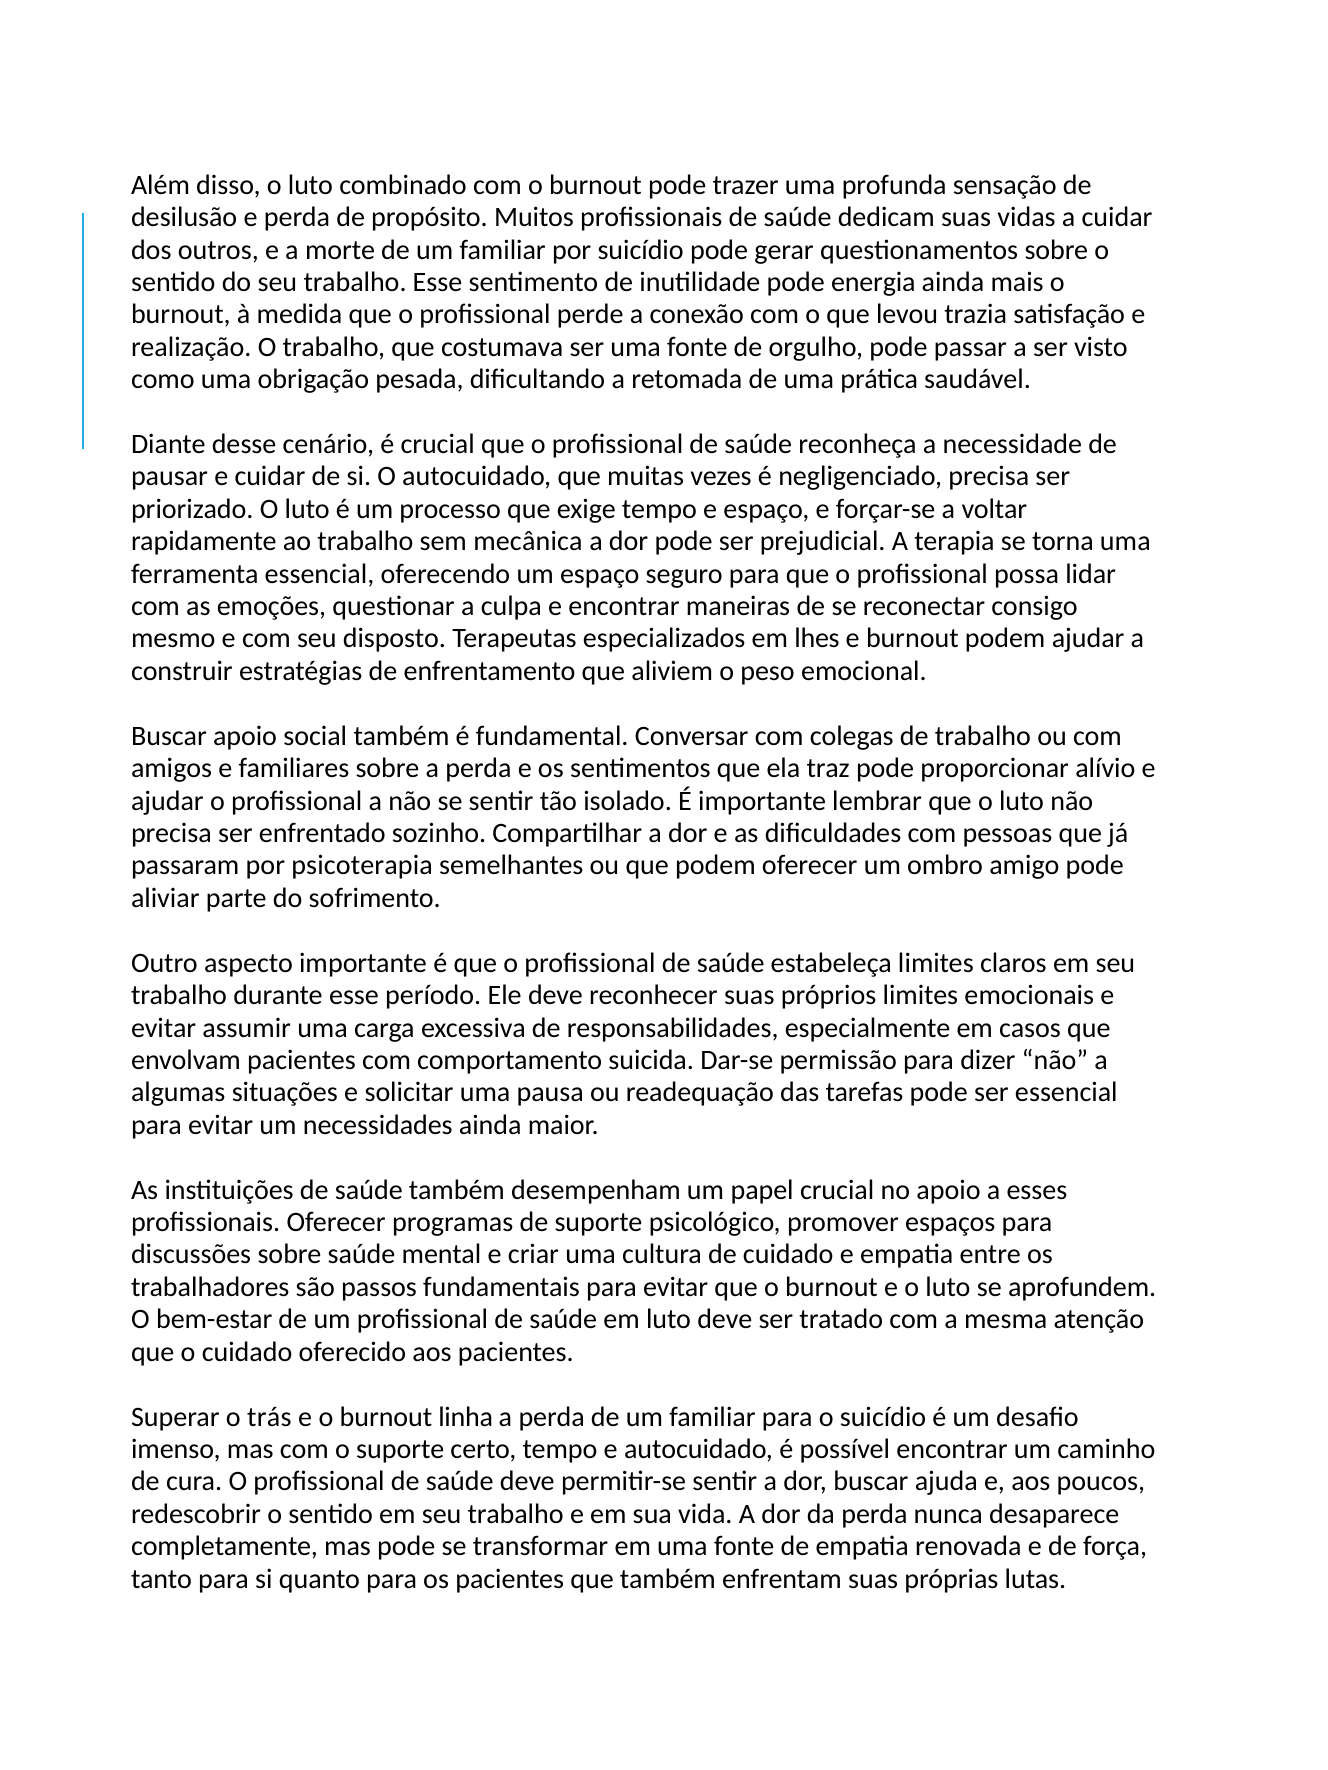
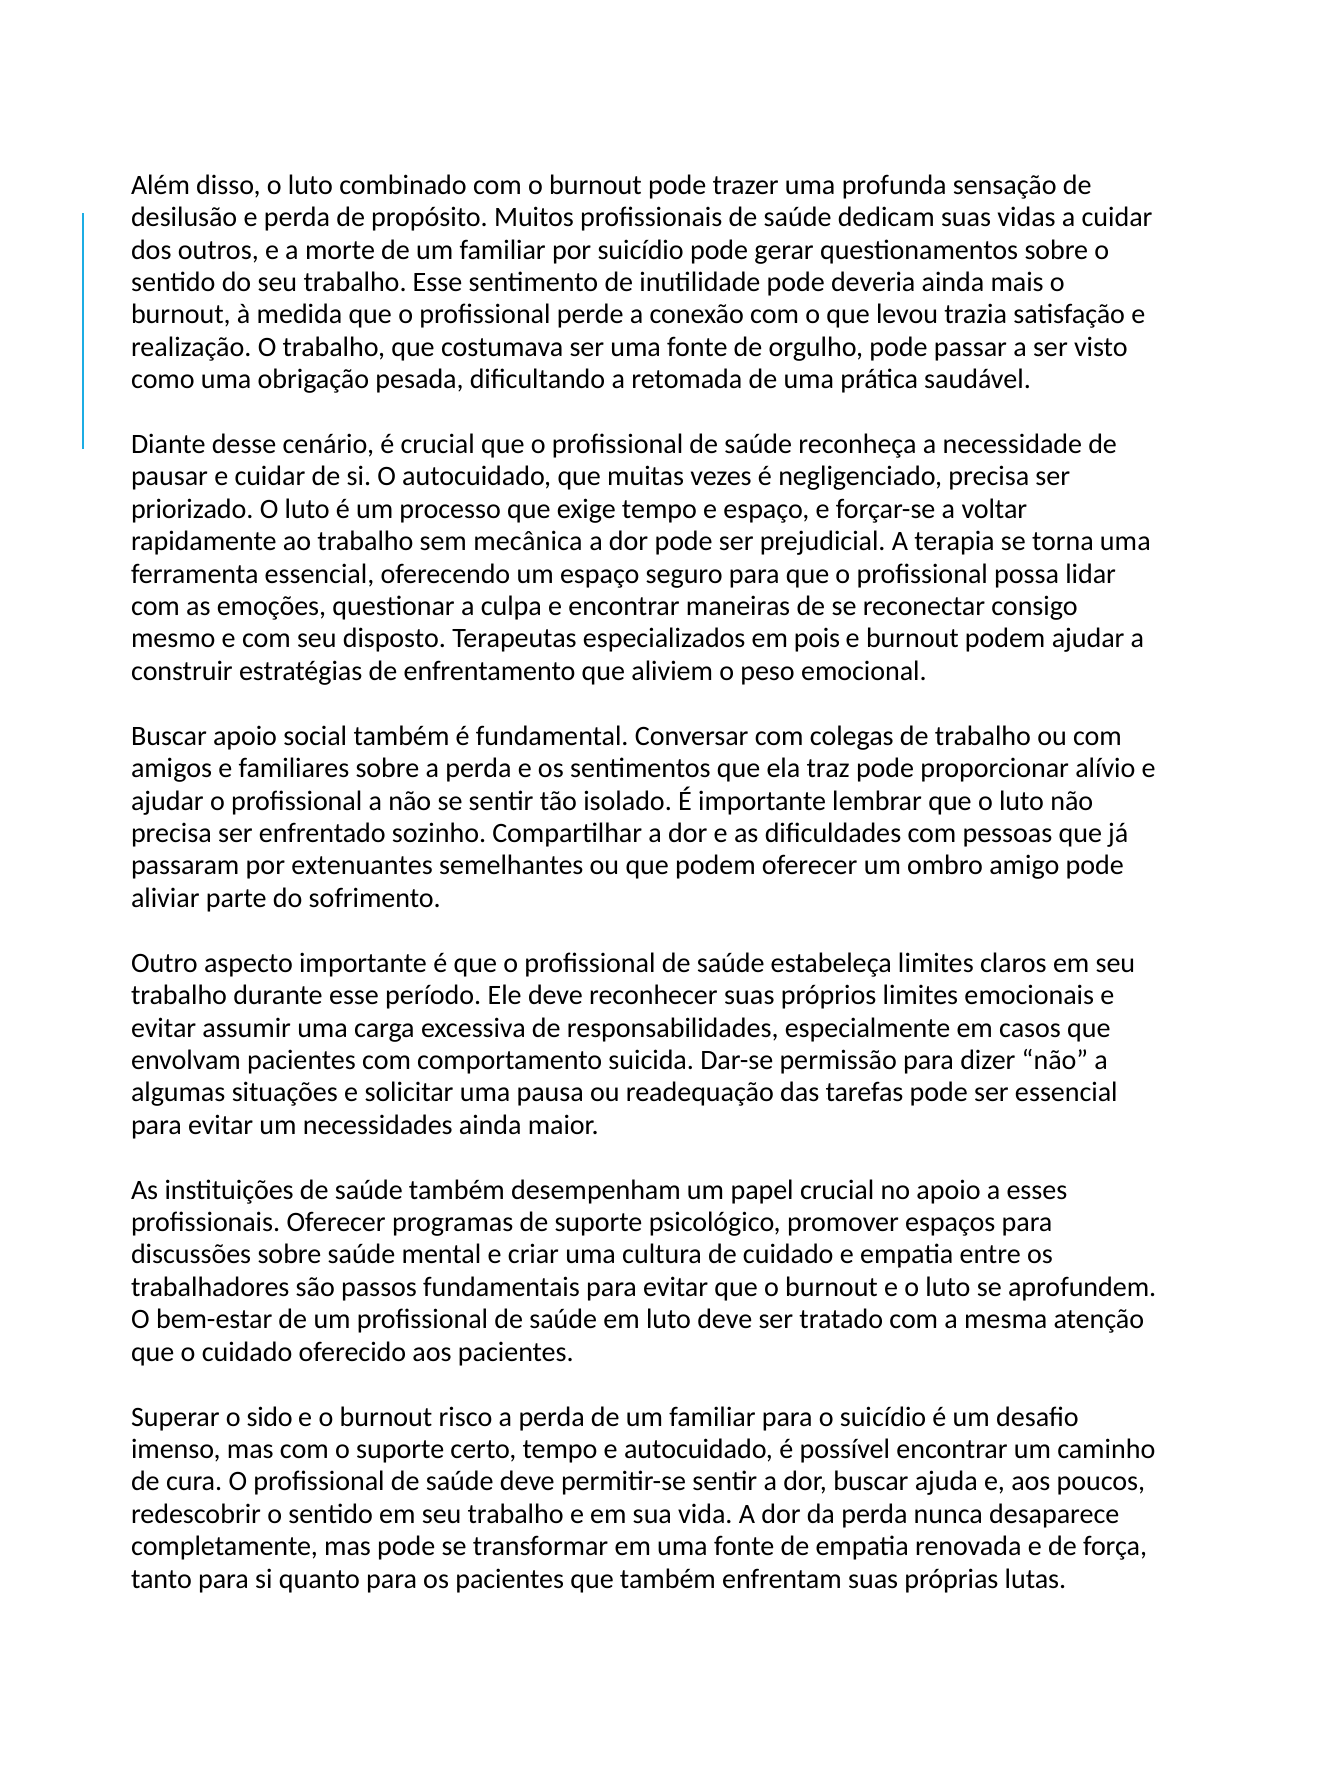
energia: energia -> deveria (873, 282)
lhes: lhes -> pois (817, 639)
psicoterapia: psicoterapia -> extenuantes (362, 866)
trás: trás -> sido (270, 1417)
linha: linha -> risco (465, 1417)
